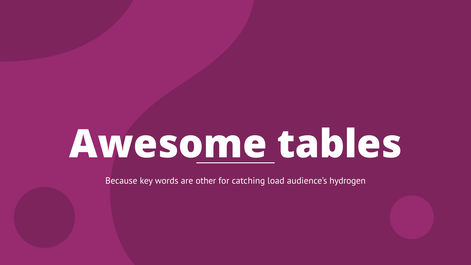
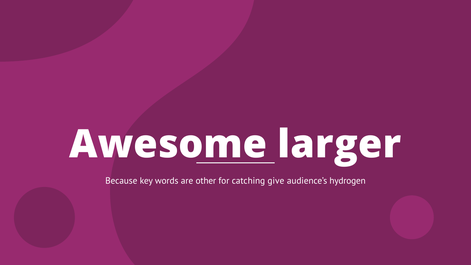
tables: tables -> larger (339, 144)
load: load -> give (276, 181)
